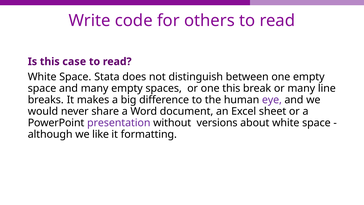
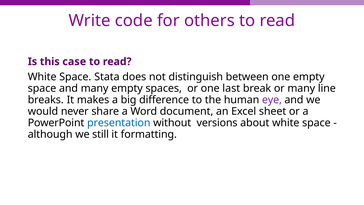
one this: this -> last (231, 88)
presentation colour: purple -> blue (119, 123)
like: like -> still (101, 134)
